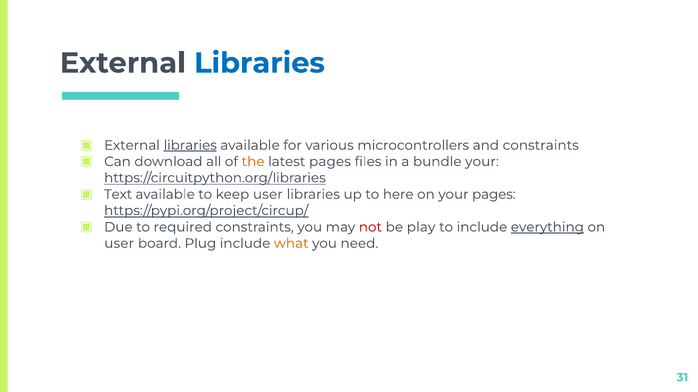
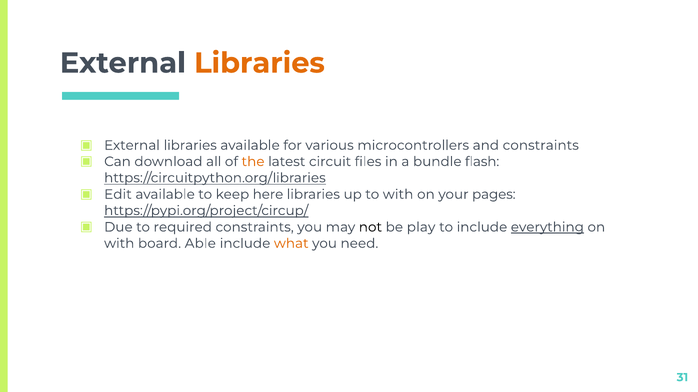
Libraries colour: blue -> orange (259, 63)
libraries underline: present -> none (190, 146)
latest pages: pages -> circuit (330, 162)
bundle your: your -> flash (482, 162)
Text: Text -> Edit (118, 195)
keep user: user -> here (268, 195)
to here: here -> with (398, 195)
not colour: red -> black (370, 227)
user: user -> with (119, 244)
Plug: Plug -> Able (200, 244)
